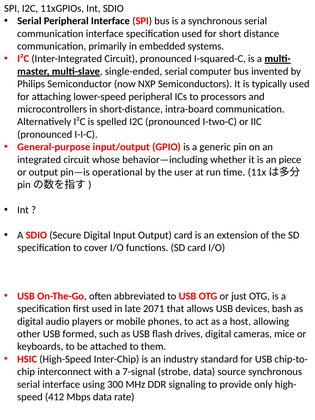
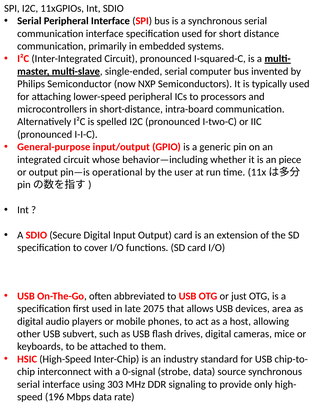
2071: 2071 -> 2075 (154, 309)
bash: bash -> area (282, 309)
formed: formed -> subvert (80, 334)
7-signal: 7-signal -> 0-signal (139, 372)
300: 300 -> 303 (115, 384)
412: 412 -> 196 (55, 397)
